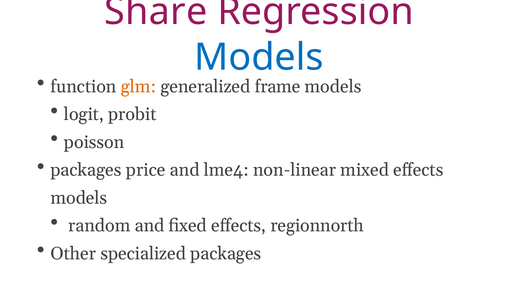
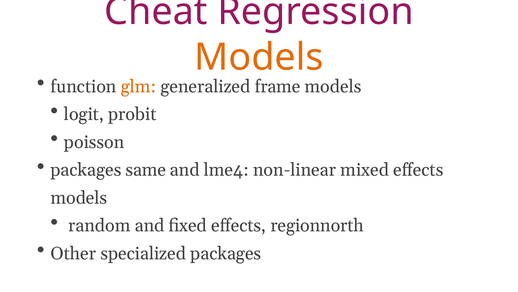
Share: Share -> Cheat (156, 12)
Models colour: blue -> orange (259, 57)
price: price -> same (146, 170)
